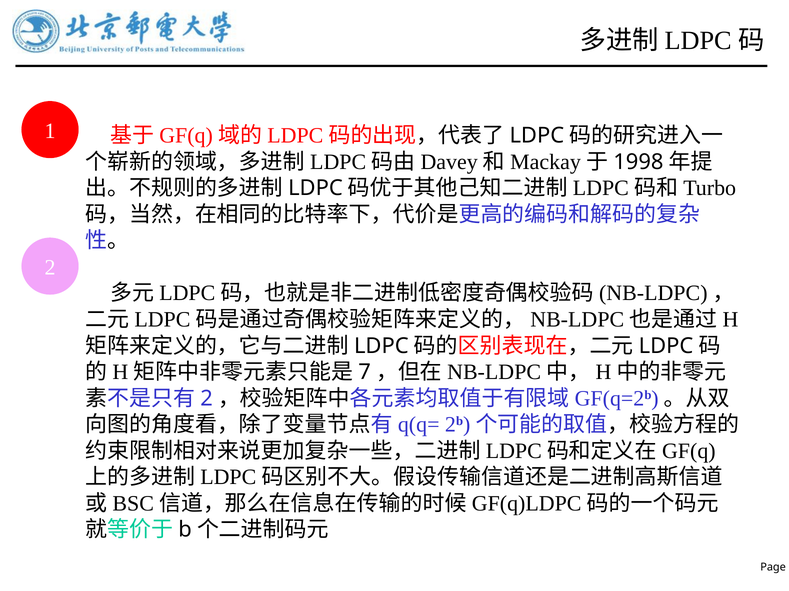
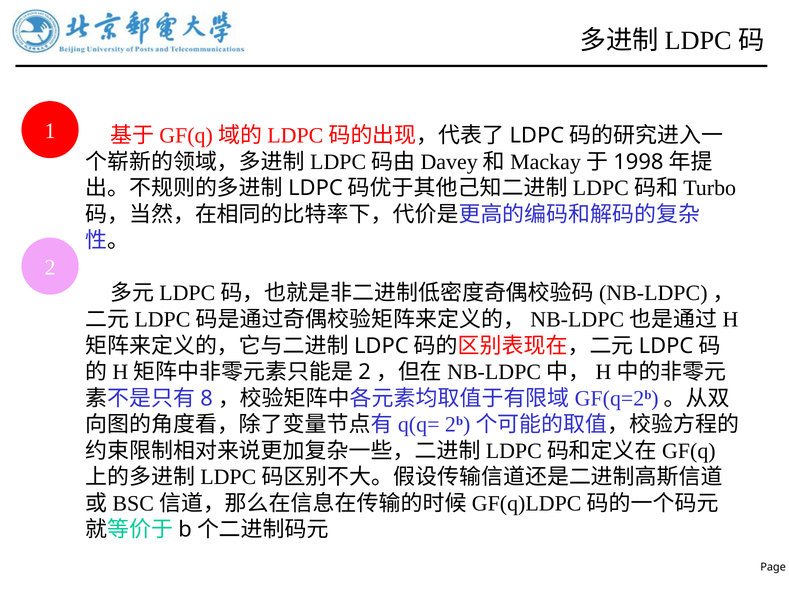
7: 7 -> 2 (365, 373)
2: 2 -> 8 (207, 399)
